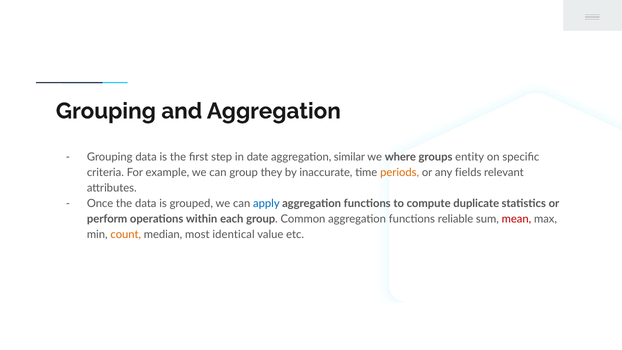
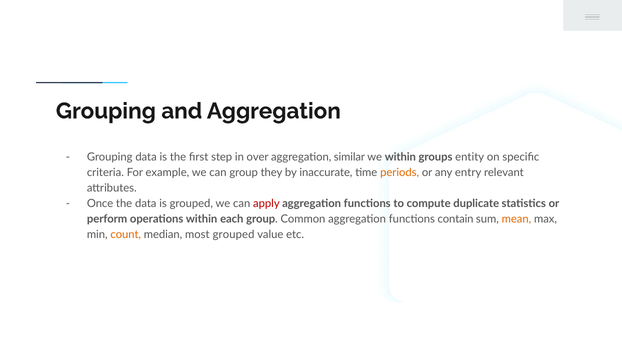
date: date -> over (258, 157)
we where: where -> within (400, 157)
fields: fields -> entry (468, 173)
apply colour: blue -> red (266, 204)
reliable: reliable -> contain (456, 219)
mean colour: red -> orange (516, 219)
most identical: identical -> grouped (234, 235)
